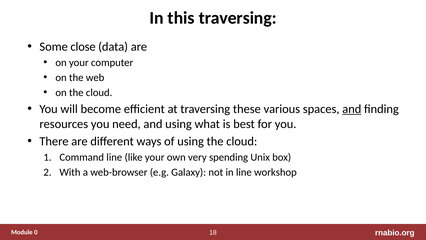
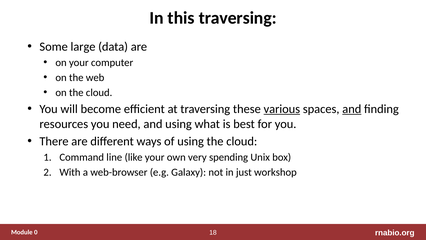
close: close -> large (83, 47)
various underline: none -> present (282, 109)
in line: line -> just (244, 172)
